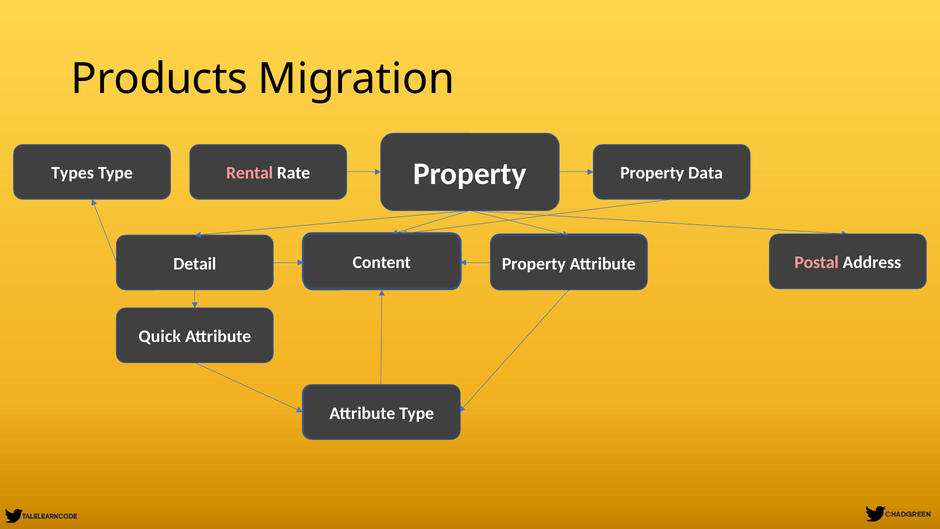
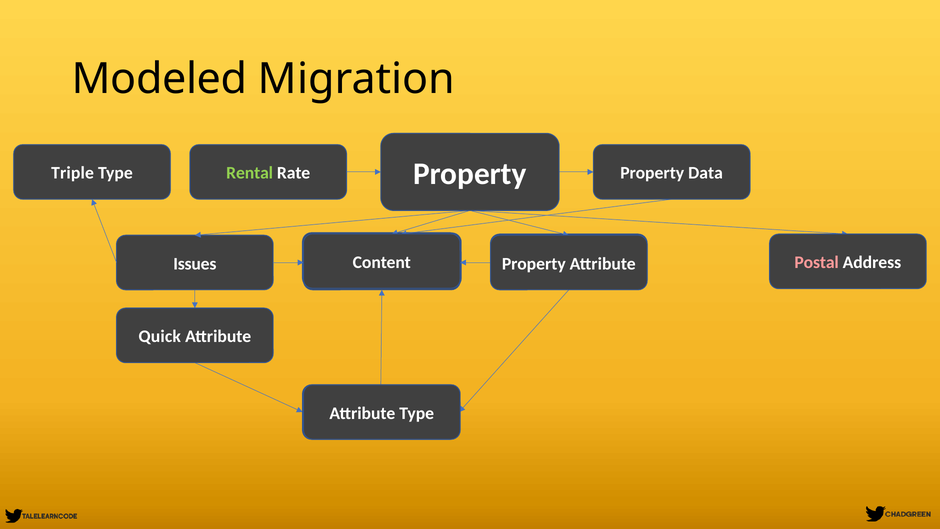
Products: Products -> Modeled (159, 79)
Types: Types -> Triple (73, 173)
Rental colour: pink -> light green (250, 173)
Detail: Detail -> Issues (195, 264)
